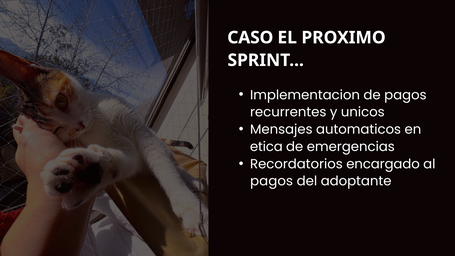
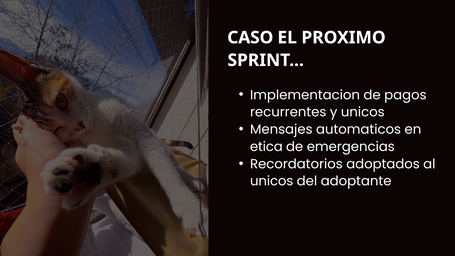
encargado: encargado -> adoptados (383, 164)
pagos: pagos -> unicos (272, 181)
